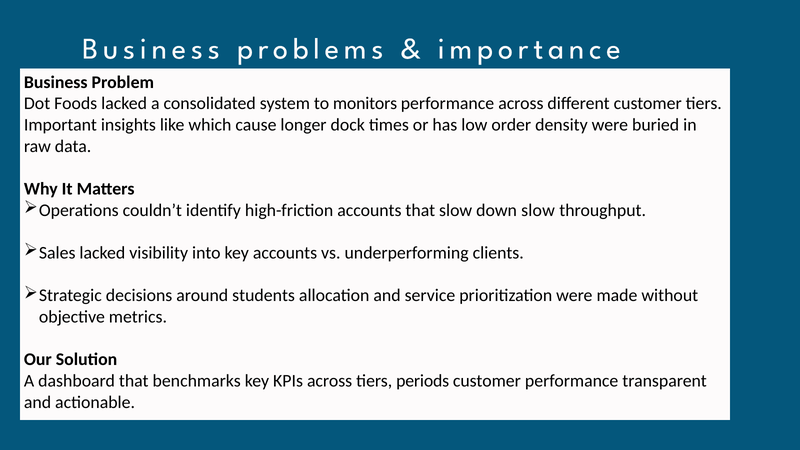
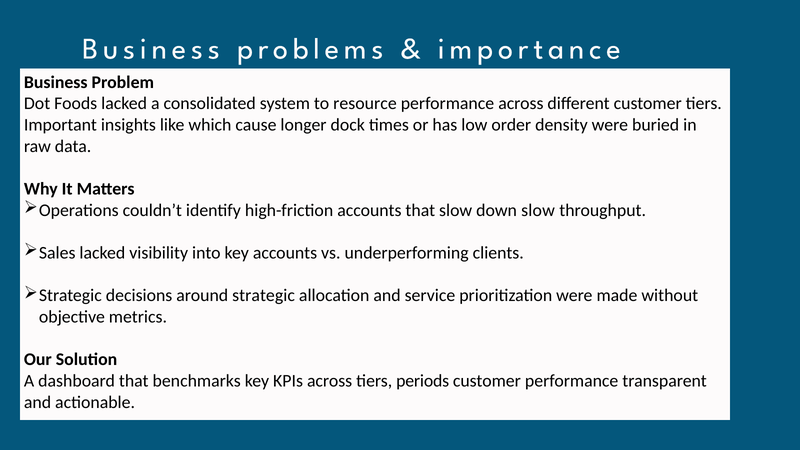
monitors: monitors -> resource (365, 104)
around students: students -> strategic (264, 296)
